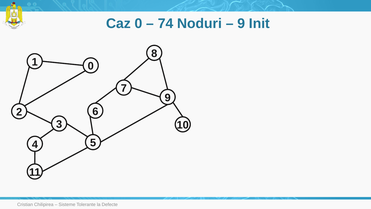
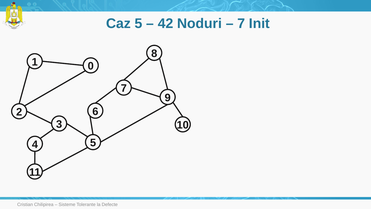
Caz 0: 0 -> 5 (138, 24)
74: 74 -> 42 (166, 24)
9: 9 -> 7 (241, 24)
